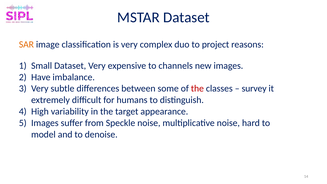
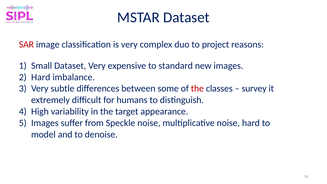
SAR colour: orange -> red (26, 44)
channels: channels -> standard (176, 66)
Have: Have -> Hard (41, 77)
